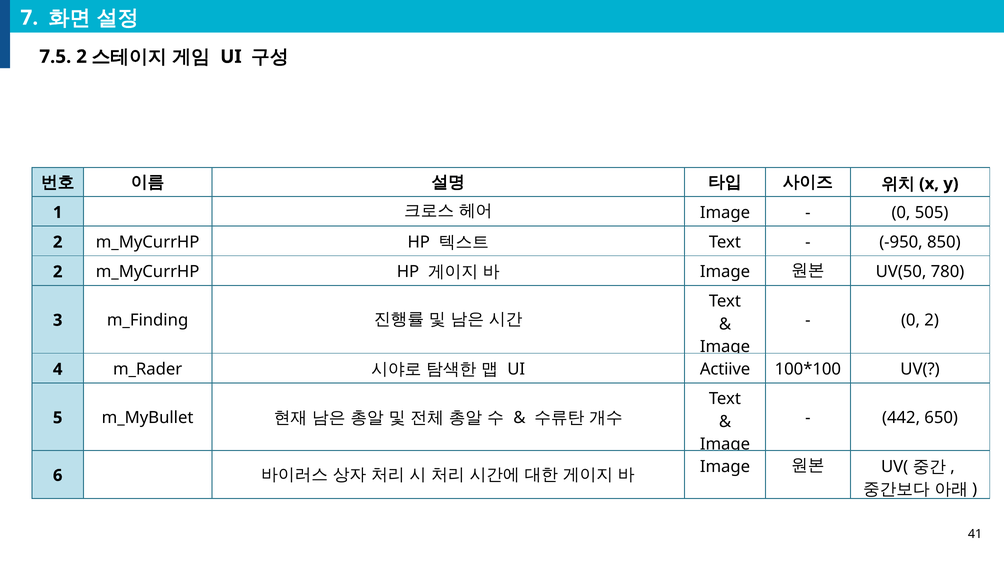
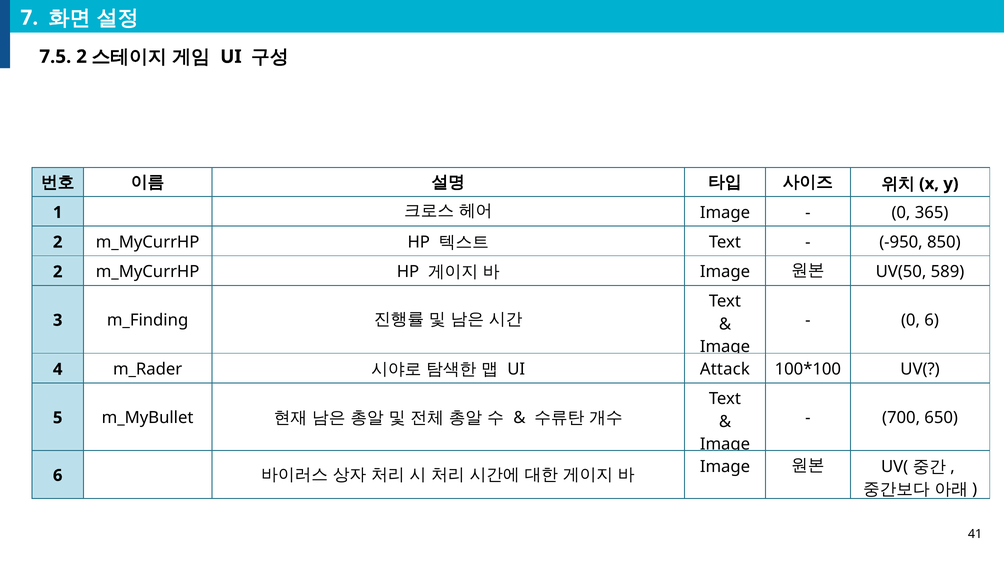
505: 505 -> 365 (932, 212)
780: 780 -> 589 (948, 272)
0 2: 2 -> 6 (932, 320)
Actiive: Actiive -> Attack (725, 369)
442: 442 -> 700 (901, 418)
